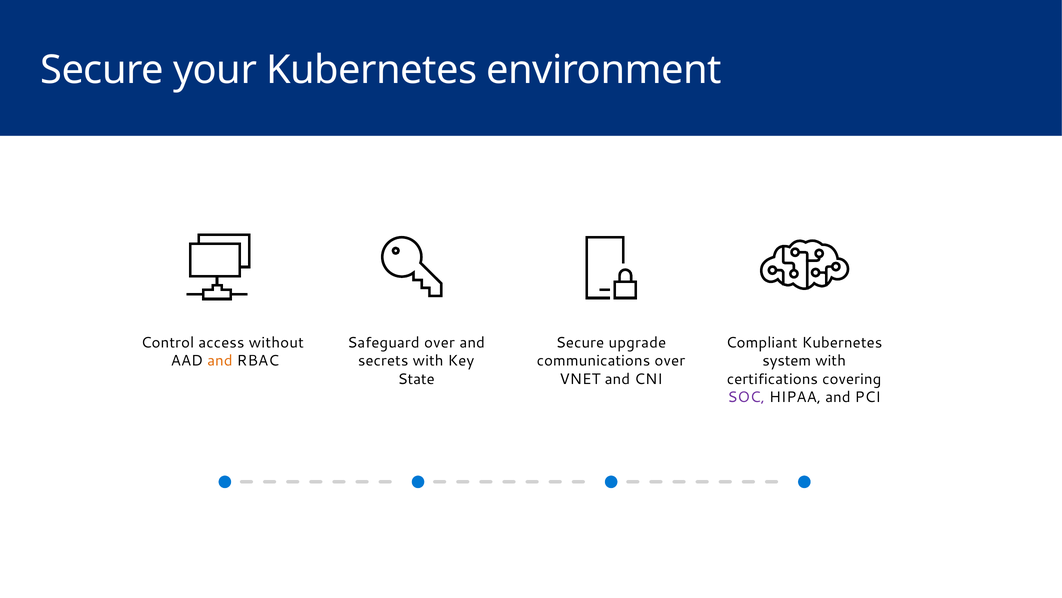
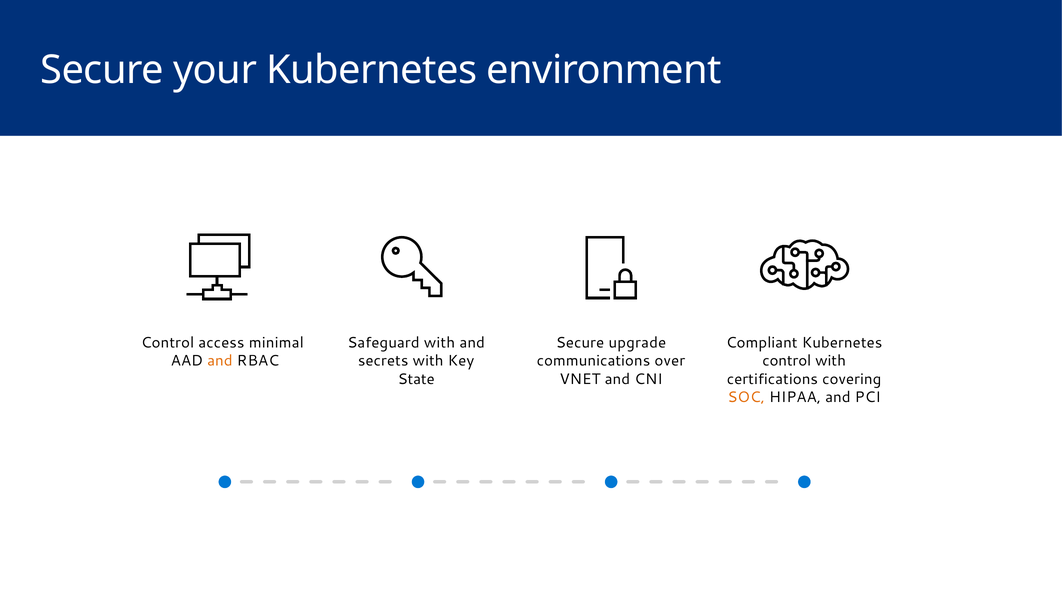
without: without -> minimal (276, 342)
Safeguard over: over -> with (439, 342)
system: system -> control (787, 360)
SOC colour: purple -> orange (746, 397)
